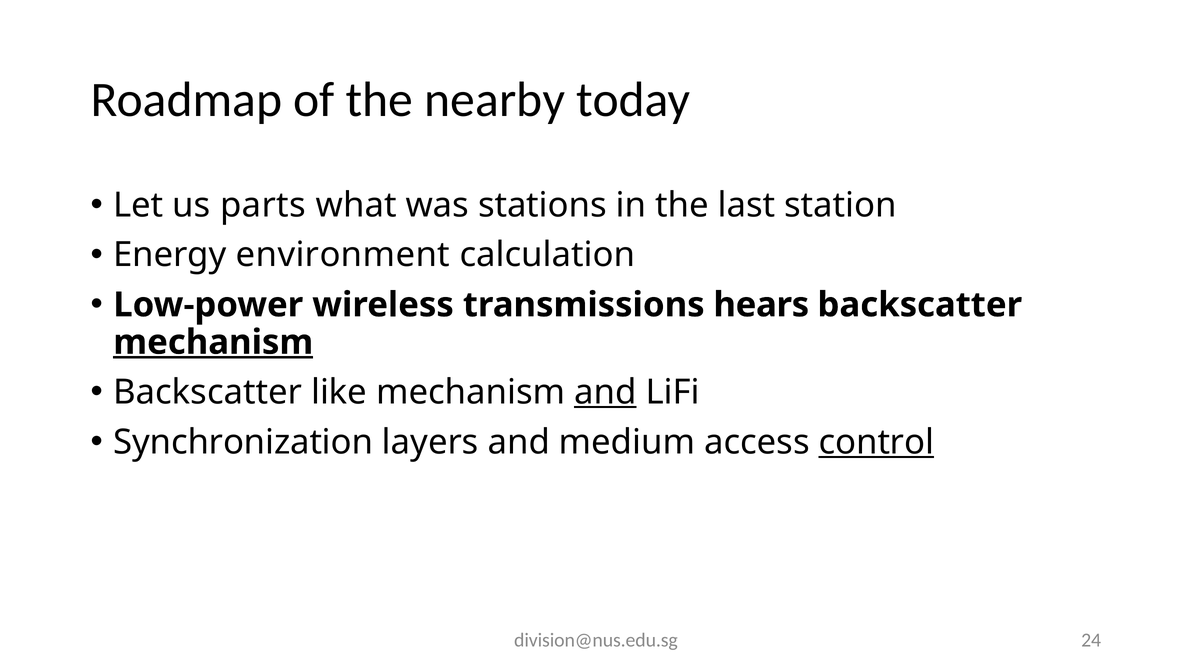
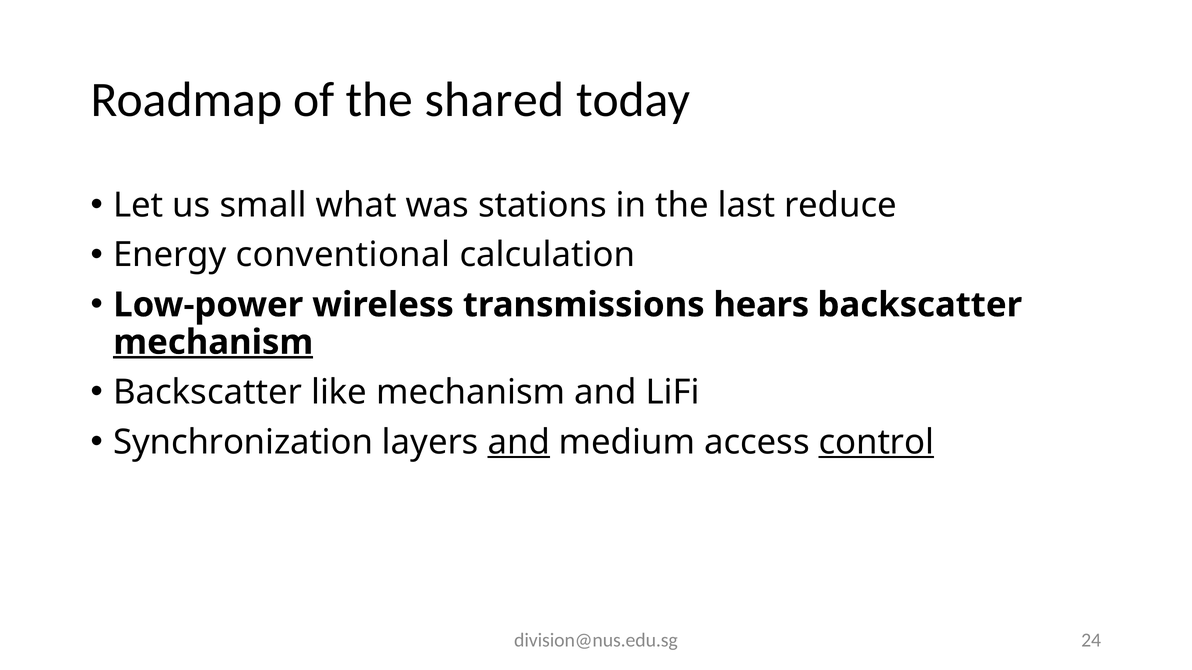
nearby: nearby -> shared (494, 100)
parts: parts -> small (263, 205)
station: station -> reduce (841, 205)
environment: environment -> conventional (343, 255)
and underline: present -> none (605, 392)
and underline: none -> present (519, 442)
